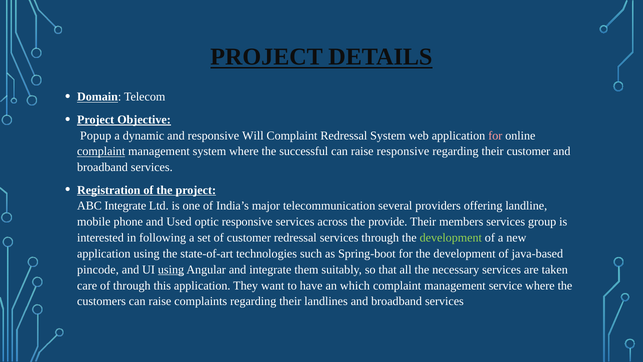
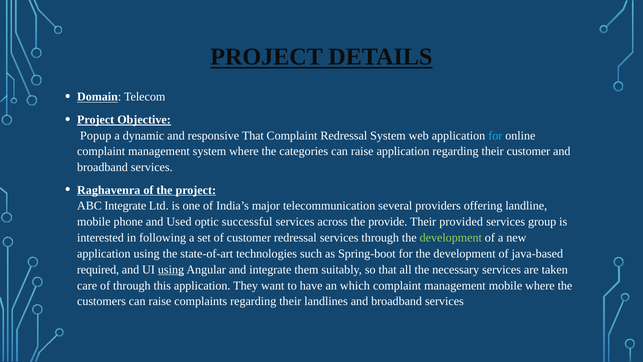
responsive Will: Will -> That (253, 135)
for colour: pink -> light blue (495, 135)
complaint underline: present -> none (101, 151)
successful: successful -> categories (304, 151)
raise responsive: responsive -> application (403, 151)
Registration: Registration -> Raghavenra (109, 190)
optic responsive: responsive -> successful (247, 222)
members: members -> provided (461, 222)
pincode: pincode -> required (98, 269)
management service: service -> mobile (505, 285)
